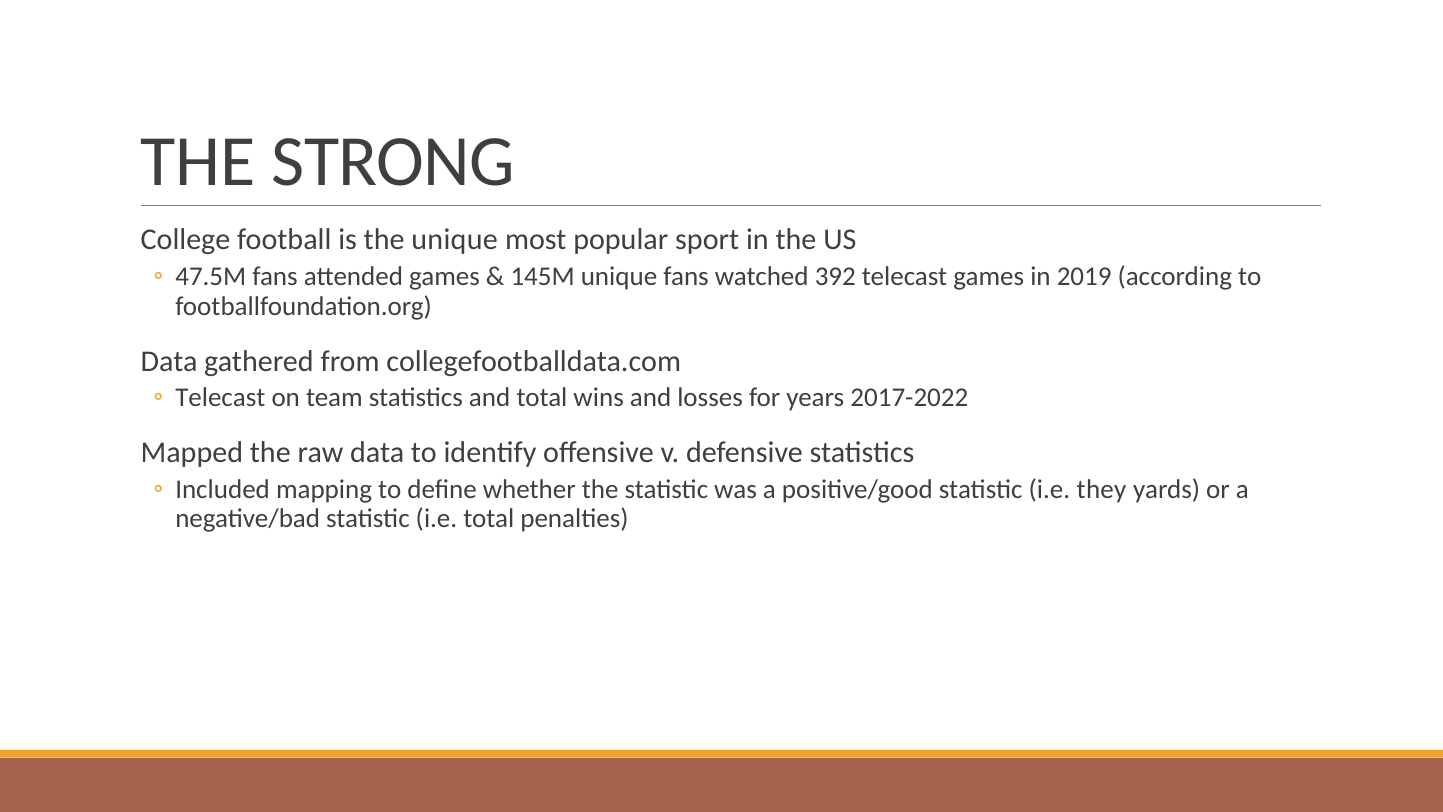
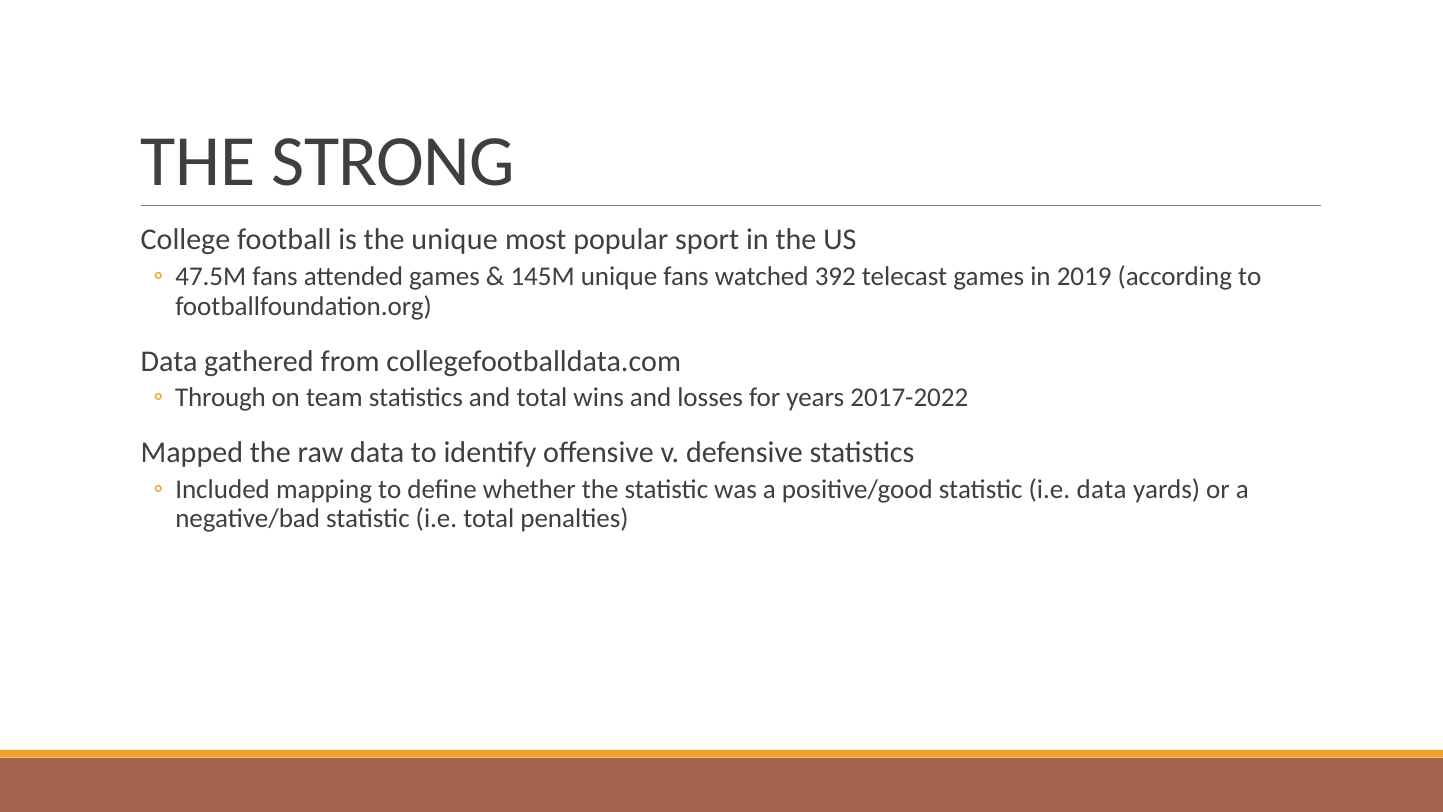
Telecast: Telecast -> Through (220, 398)
i.e they: they -> data (1102, 490)
